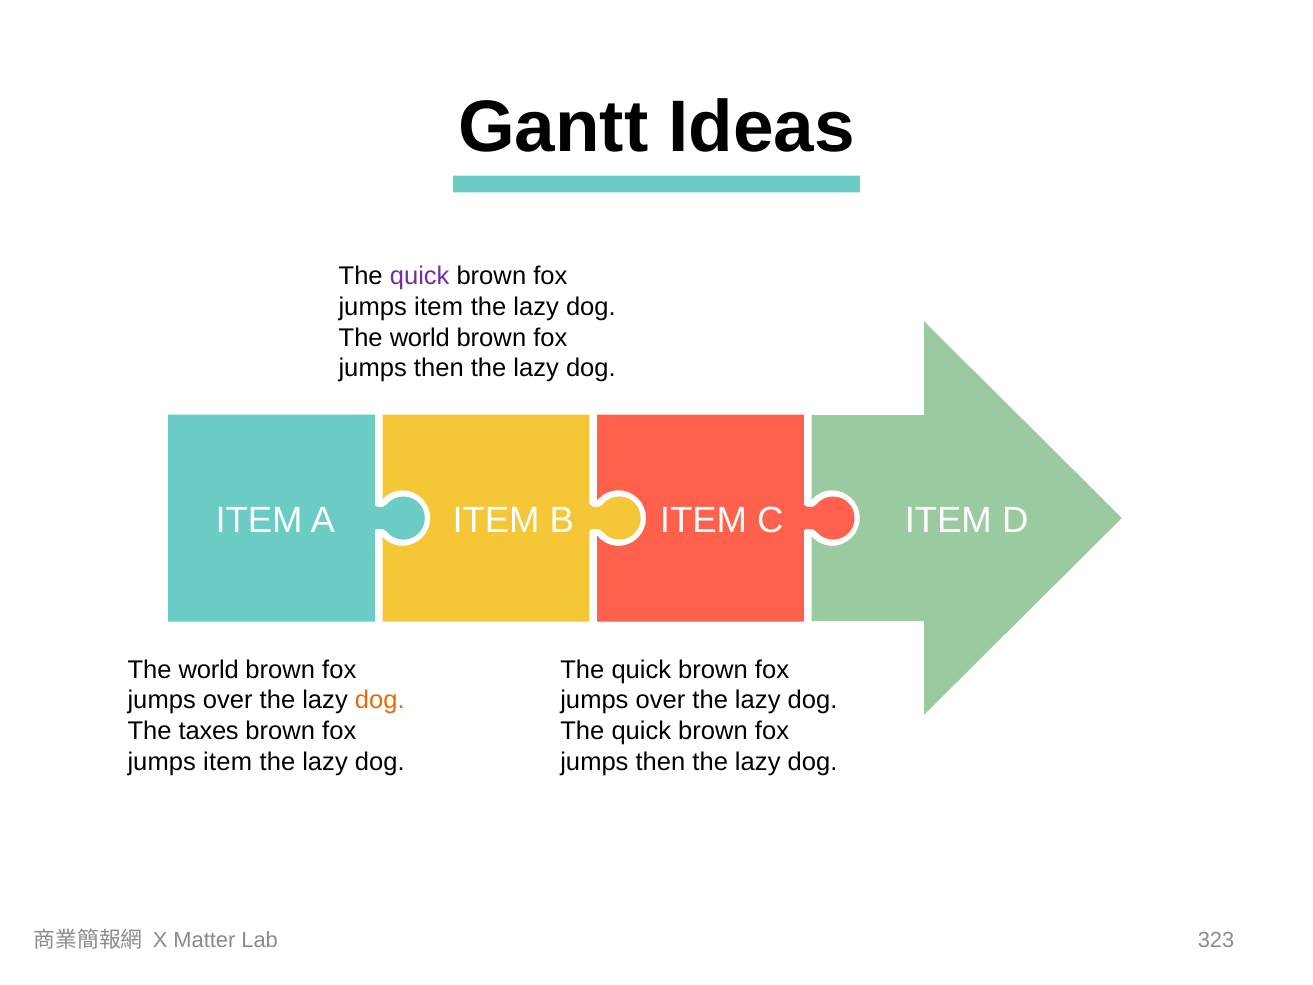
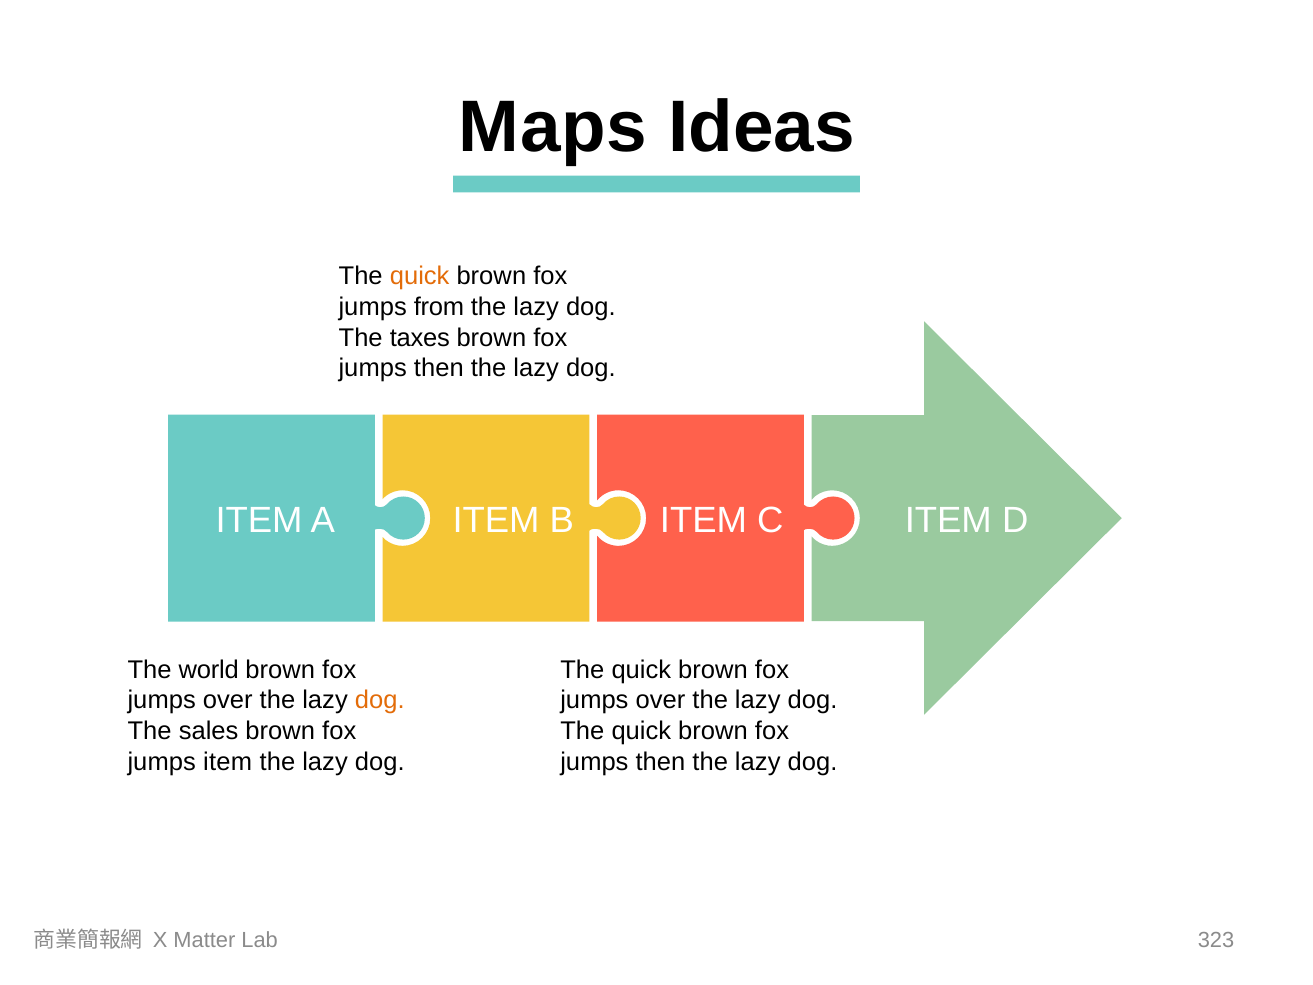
Gantt: Gantt -> Maps (553, 128)
quick colour: purple -> orange (420, 276)
item: item -> from (439, 307)
world: world -> taxes (420, 338)
taxes: taxes -> sales (209, 731)
